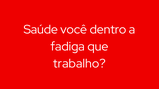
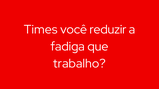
Saúde: Saúde -> Times (41, 30)
dentro: dentro -> reduzir (108, 30)
